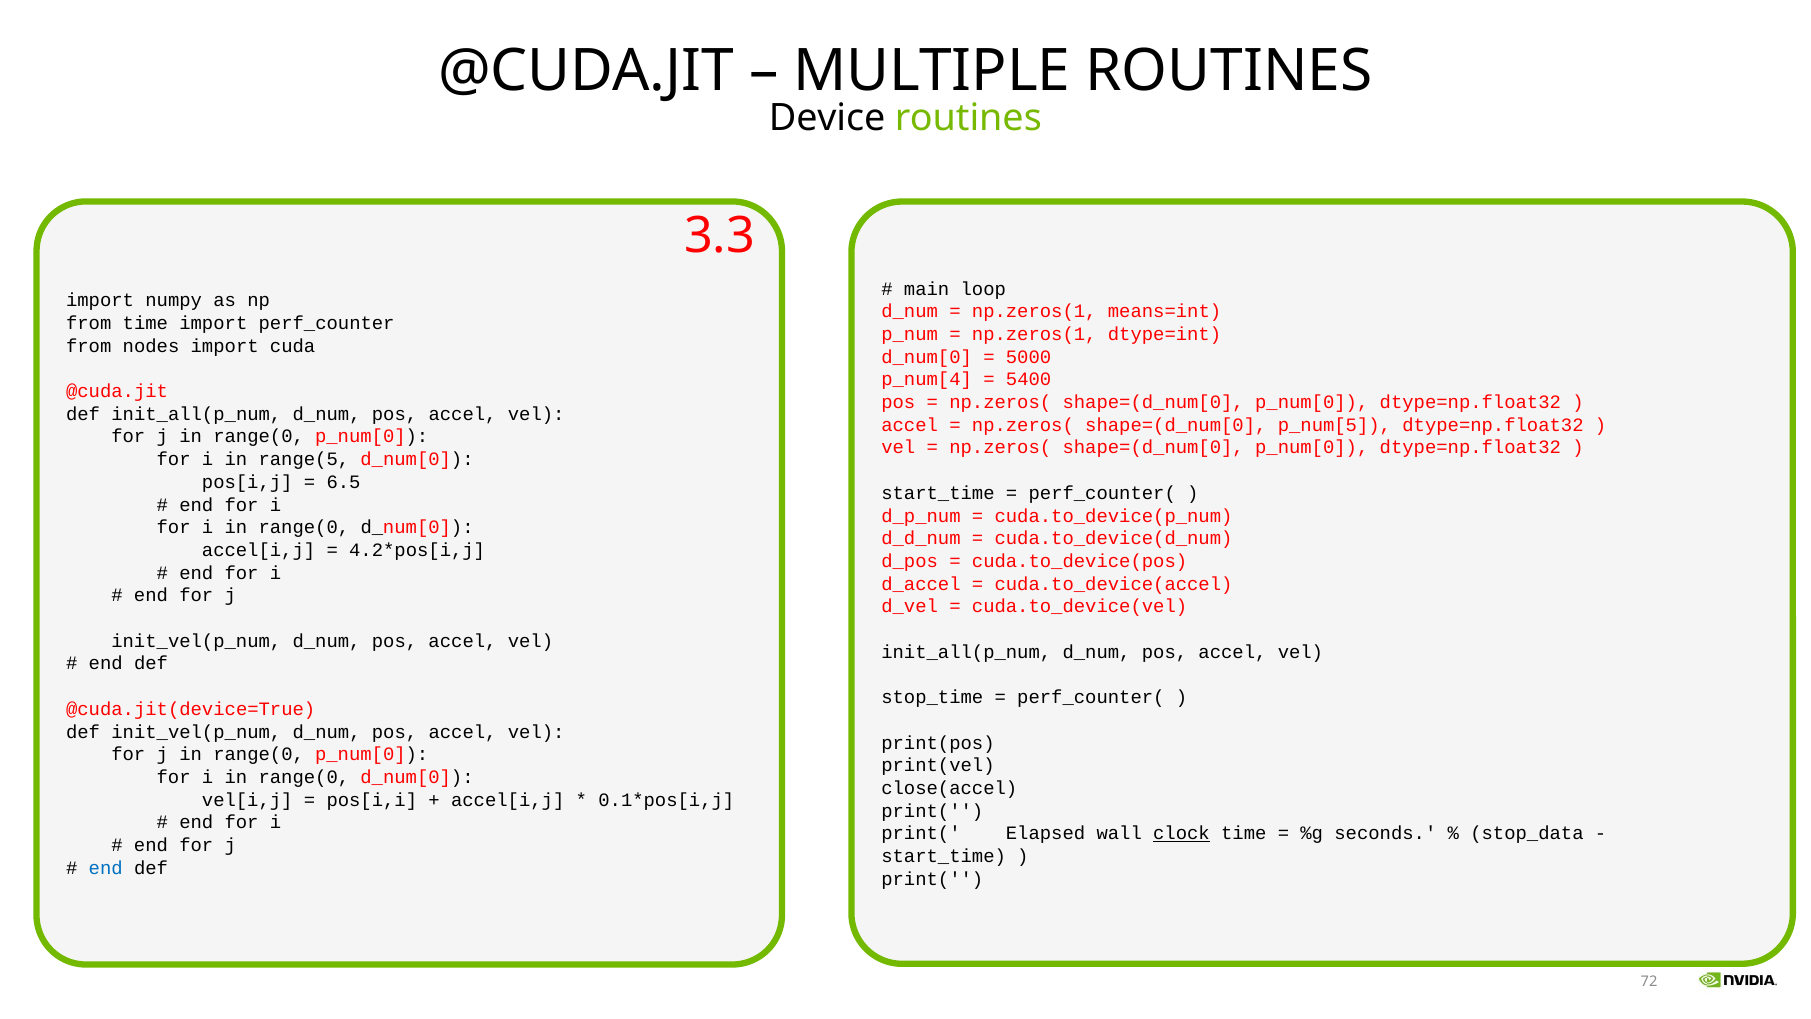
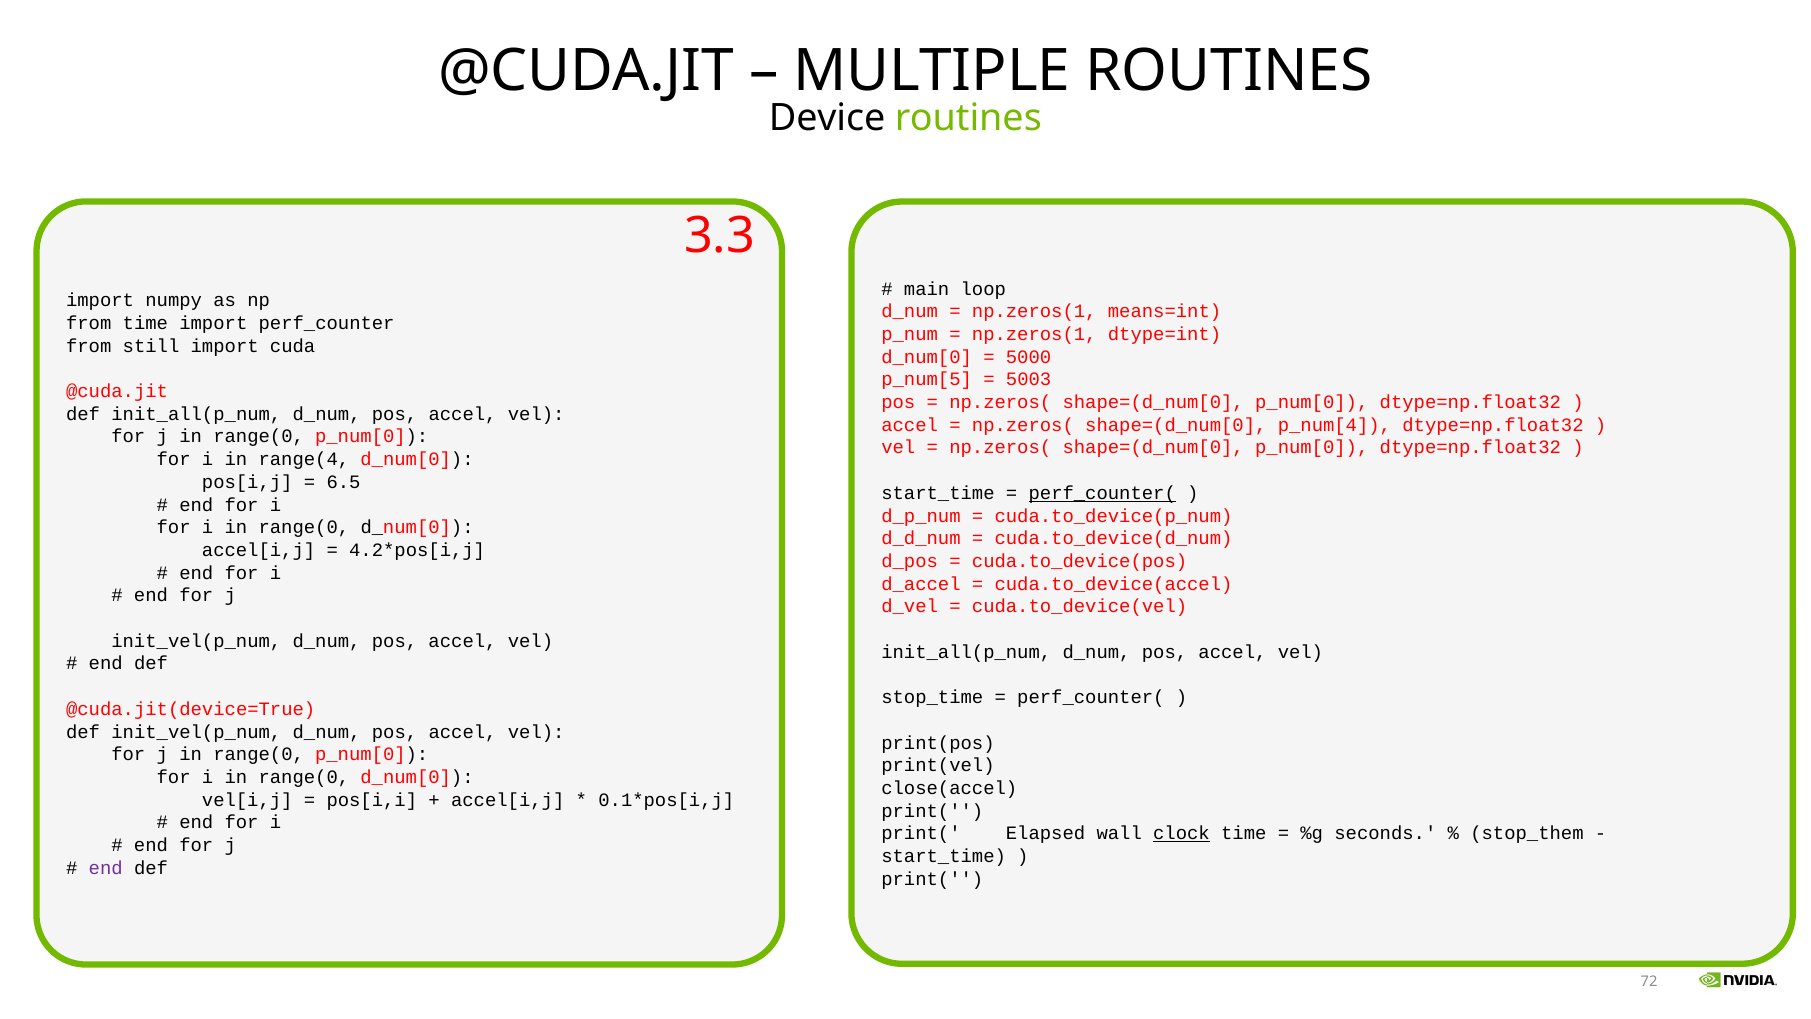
nodes: nodes -> still (151, 346)
p_num[4: p_num[4 -> p_num[5 (927, 379)
5400: 5400 -> 5003 (1029, 379)
p_num[5: p_num[5 -> p_num[4 (1334, 425)
range(5: range(5 -> range(4 (304, 459)
perf_counter( underline: none -> present (1102, 493)
stop_data: stop_data -> stop_them (1527, 833)
end colour: blue -> purple (106, 868)
